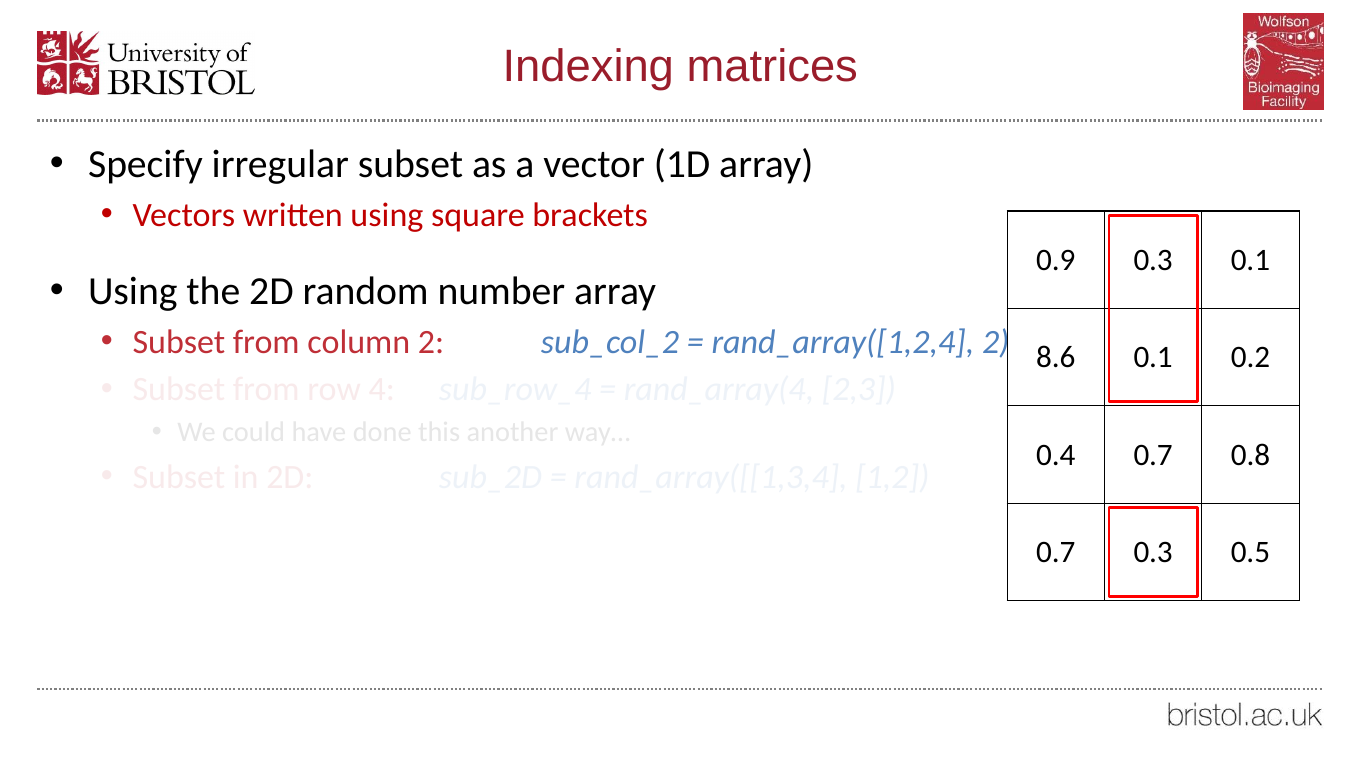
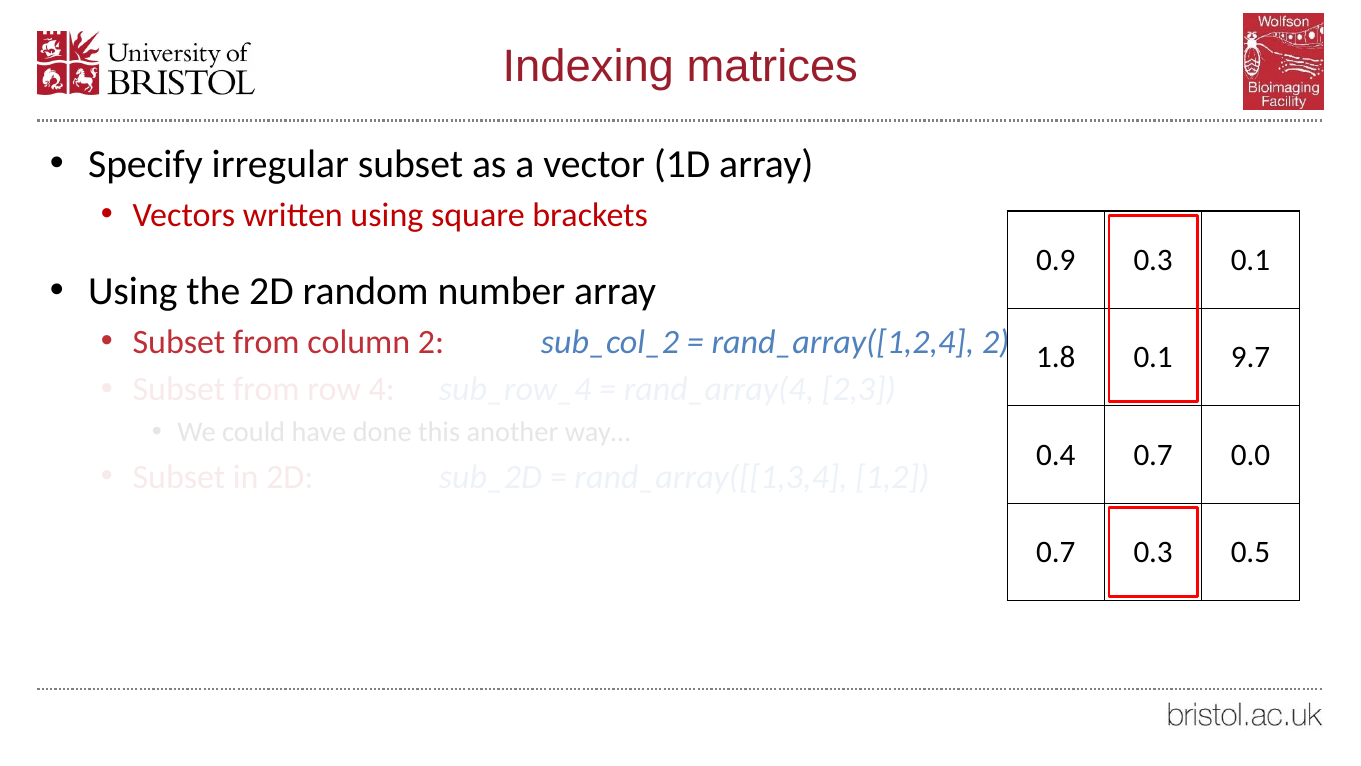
8.6: 8.6 -> 1.8 (1056, 357)
0.2: 0.2 -> 9.7 (1251, 357)
0.8: 0.8 -> 0.0 (1251, 455)
